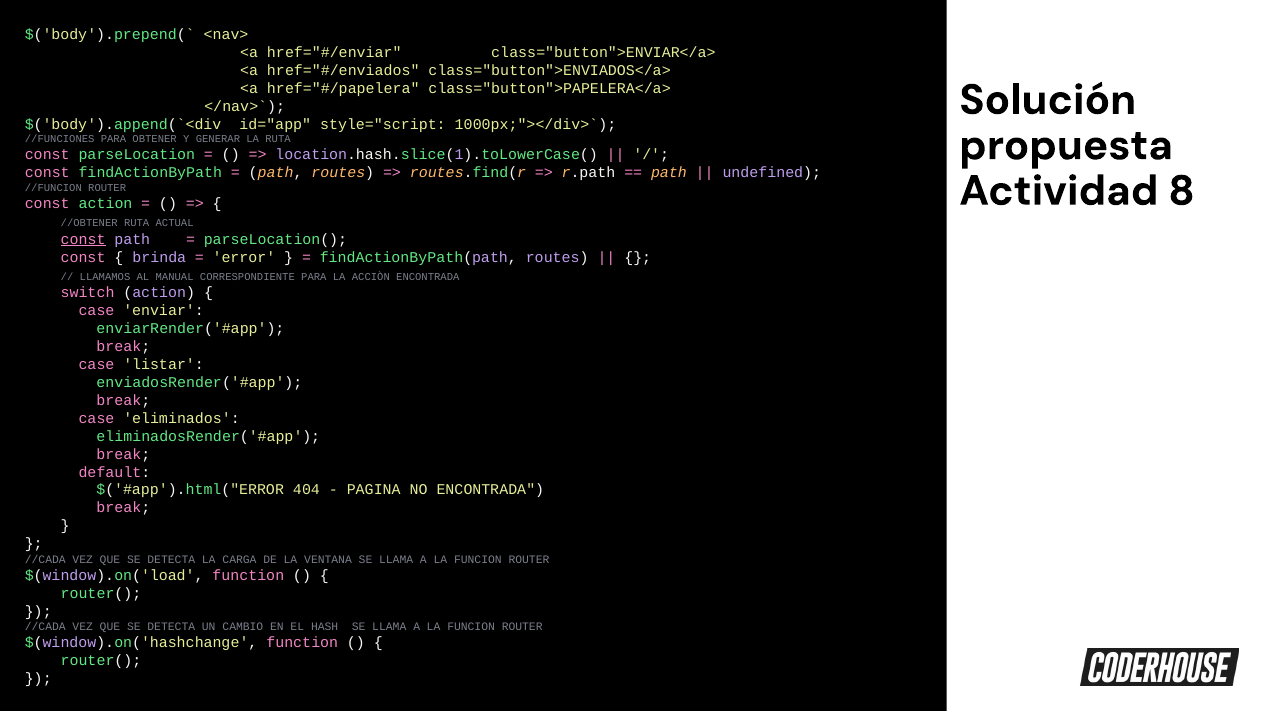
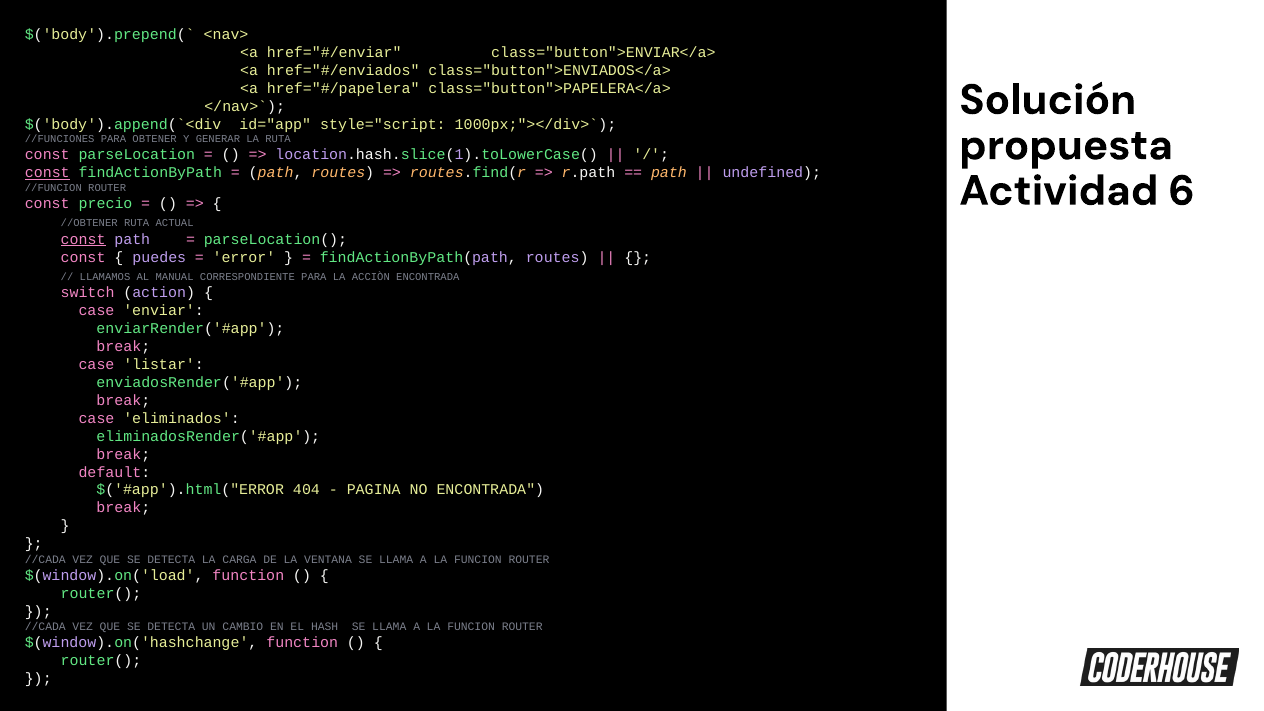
const underline: none -> present (47, 173)
8: 8 -> 6 (1181, 191)
const action: action -> precio (106, 203)
brinda: brinda -> puedes (159, 257)
